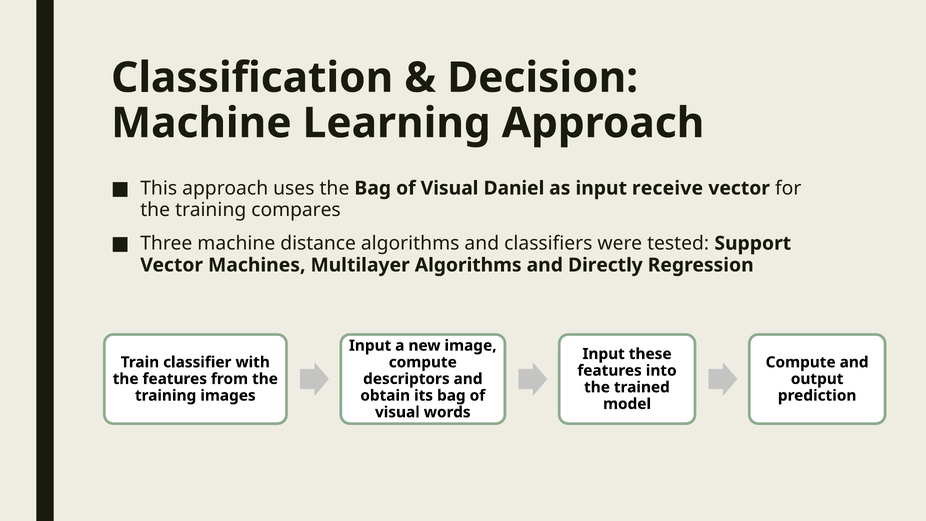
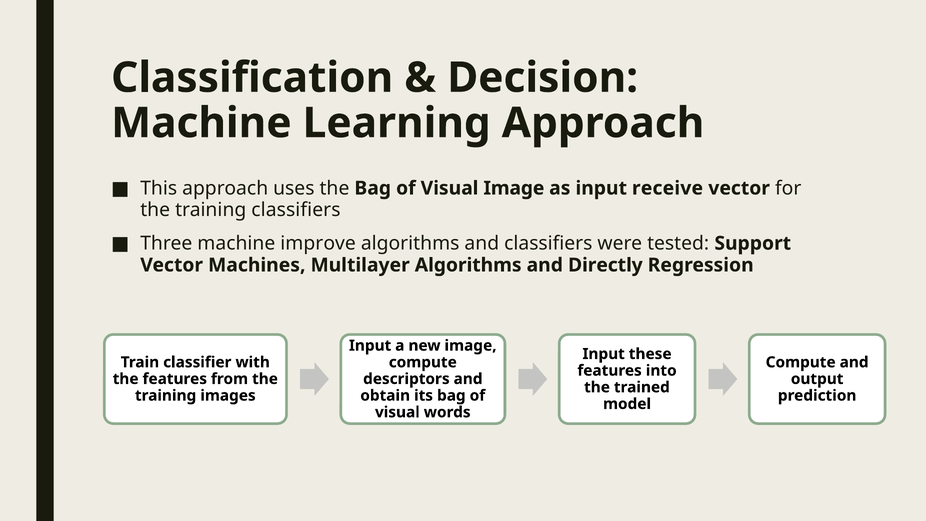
Visual Daniel: Daniel -> Image (514, 188)
training compares: compares -> classifiers (296, 210)
distance: distance -> improve (318, 243)
